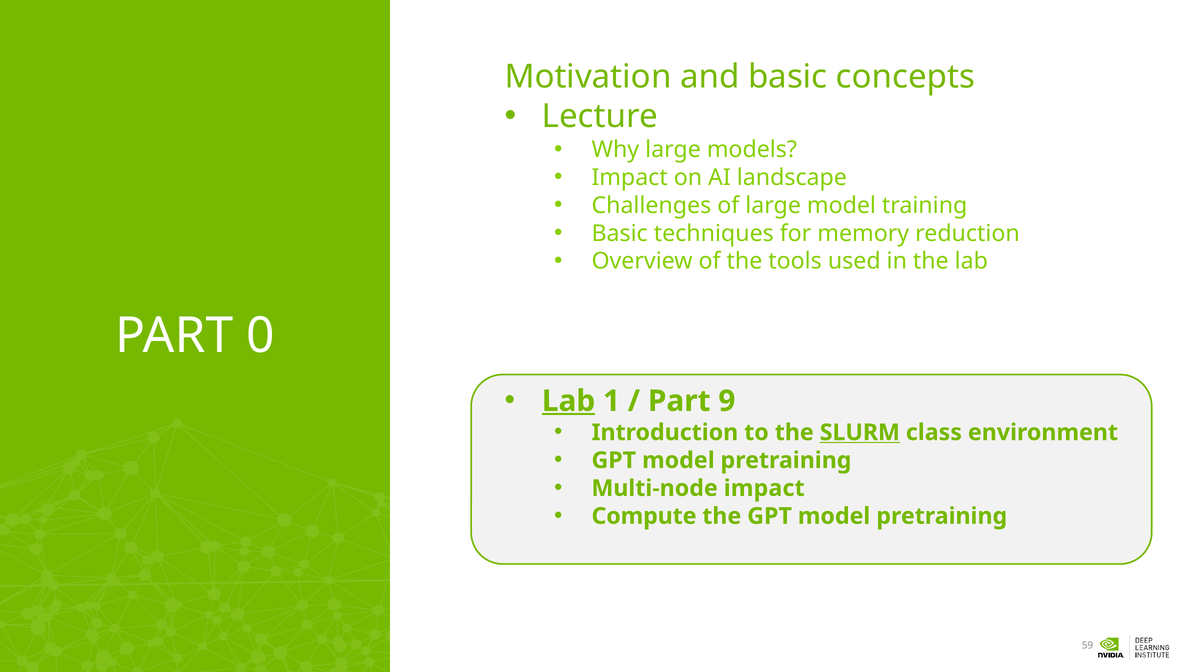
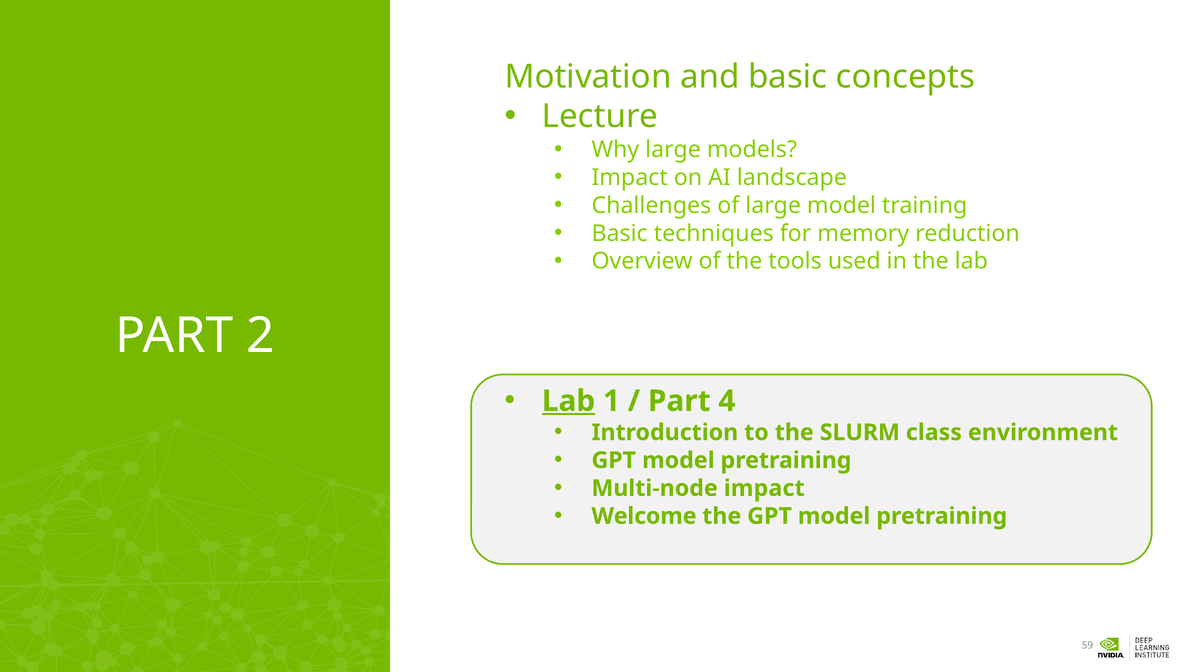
0: 0 -> 2 (260, 336)
9: 9 -> 4 (727, 401)
SLURM underline: present -> none (860, 432)
Compute: Compute -> Welcome (644, 516)
